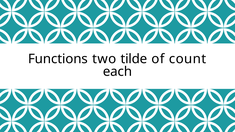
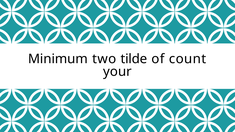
Functions: Functions -> Minimum (58, 59)
each: each -> your (117, 72)
